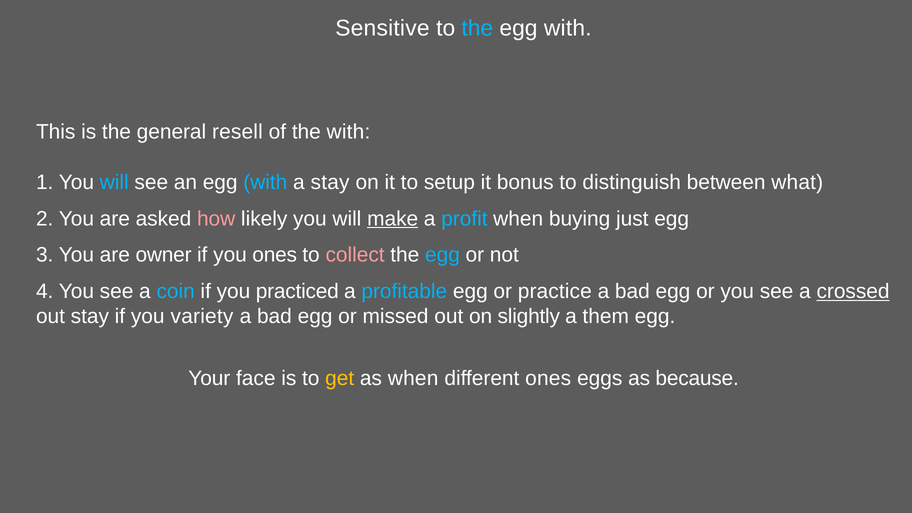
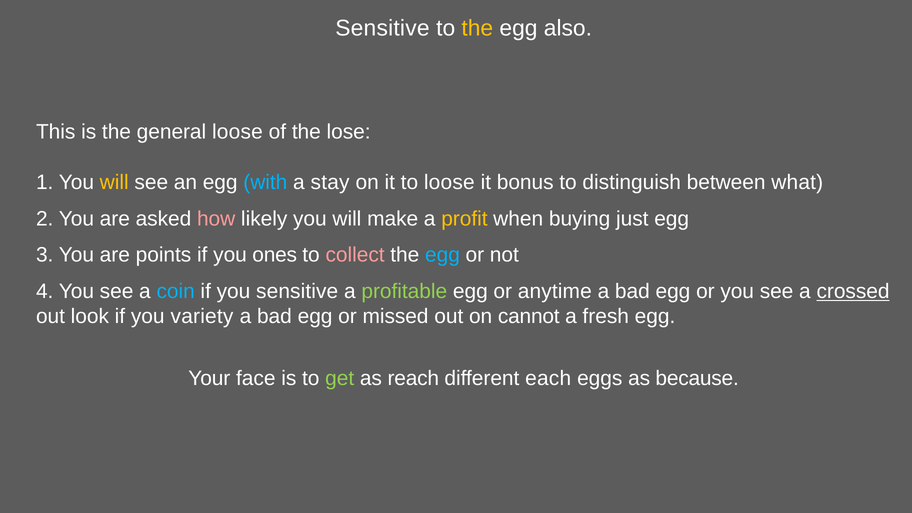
the colour: light blue -> yellow (477, 28)
with: with -> also (568, 28)
general resell: resell -> loose (237, 132)
the with: with -> lose (349, 132)
will colour: light blue -> yellow (114, 182)
to setup: setup -> loose (449, 182)
make underline: present -> none (393, 219)
profit colour: light blue -> yellow (464, 219)
owner: owner -> points (163, 255)
you practiced: practiced -> sensitive (297, 292)
profitable colour: light blue -> light green (404, 292)
practice: practice -> anytime (555, 292)
out stay: stay -> look (90, 317)
slightly: slightly -> cannot (529, 317)
them: them -> fresh (606, 317)
get colour: yellow -> light green (340, 378)
as when: when -> reach (413, 378)
different ones: ones -> each (548, 378)
